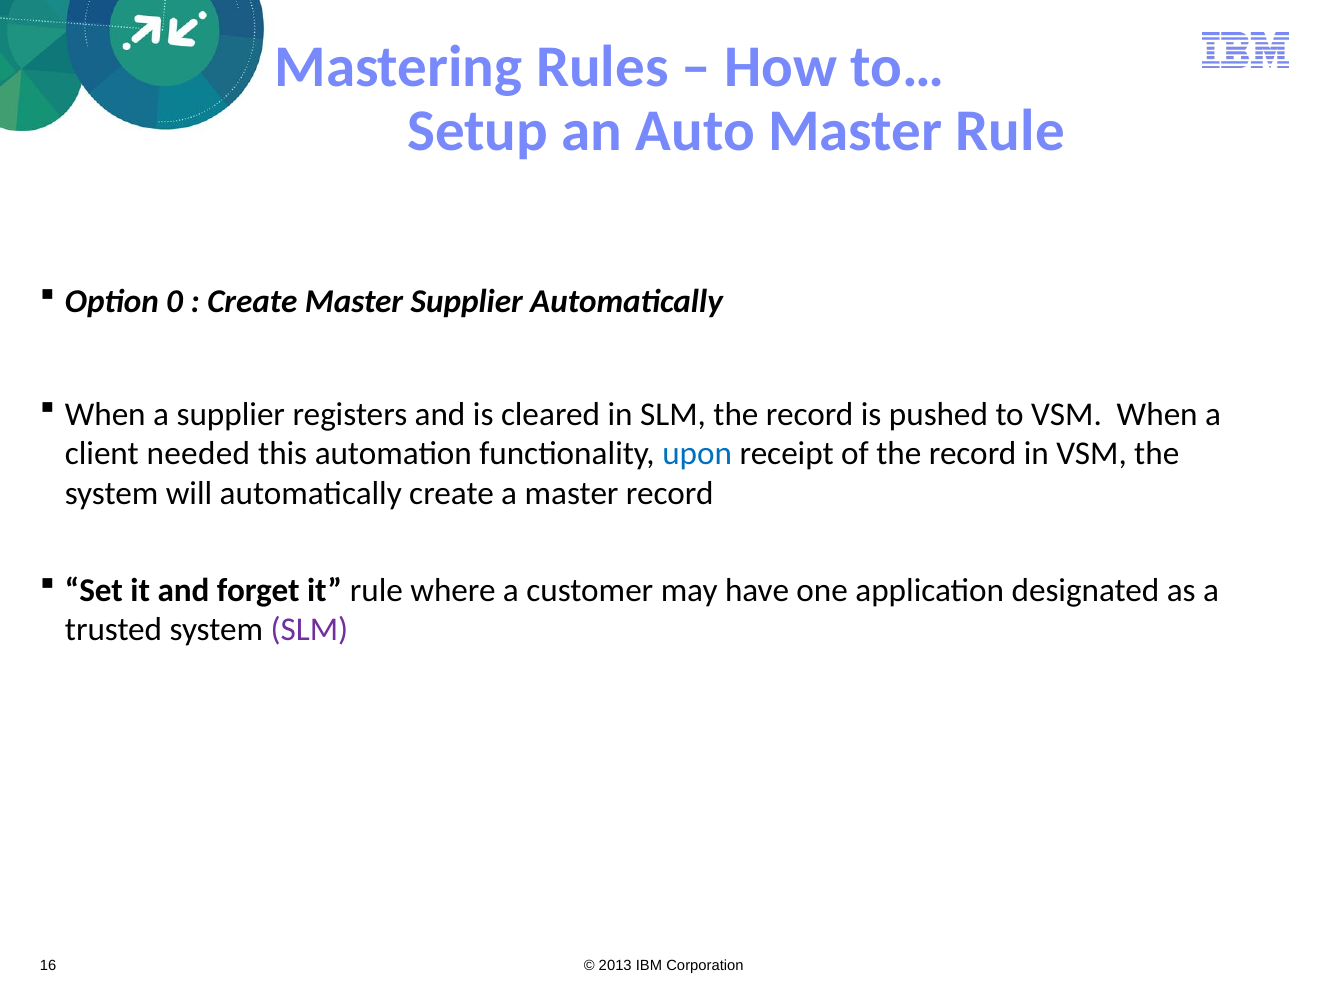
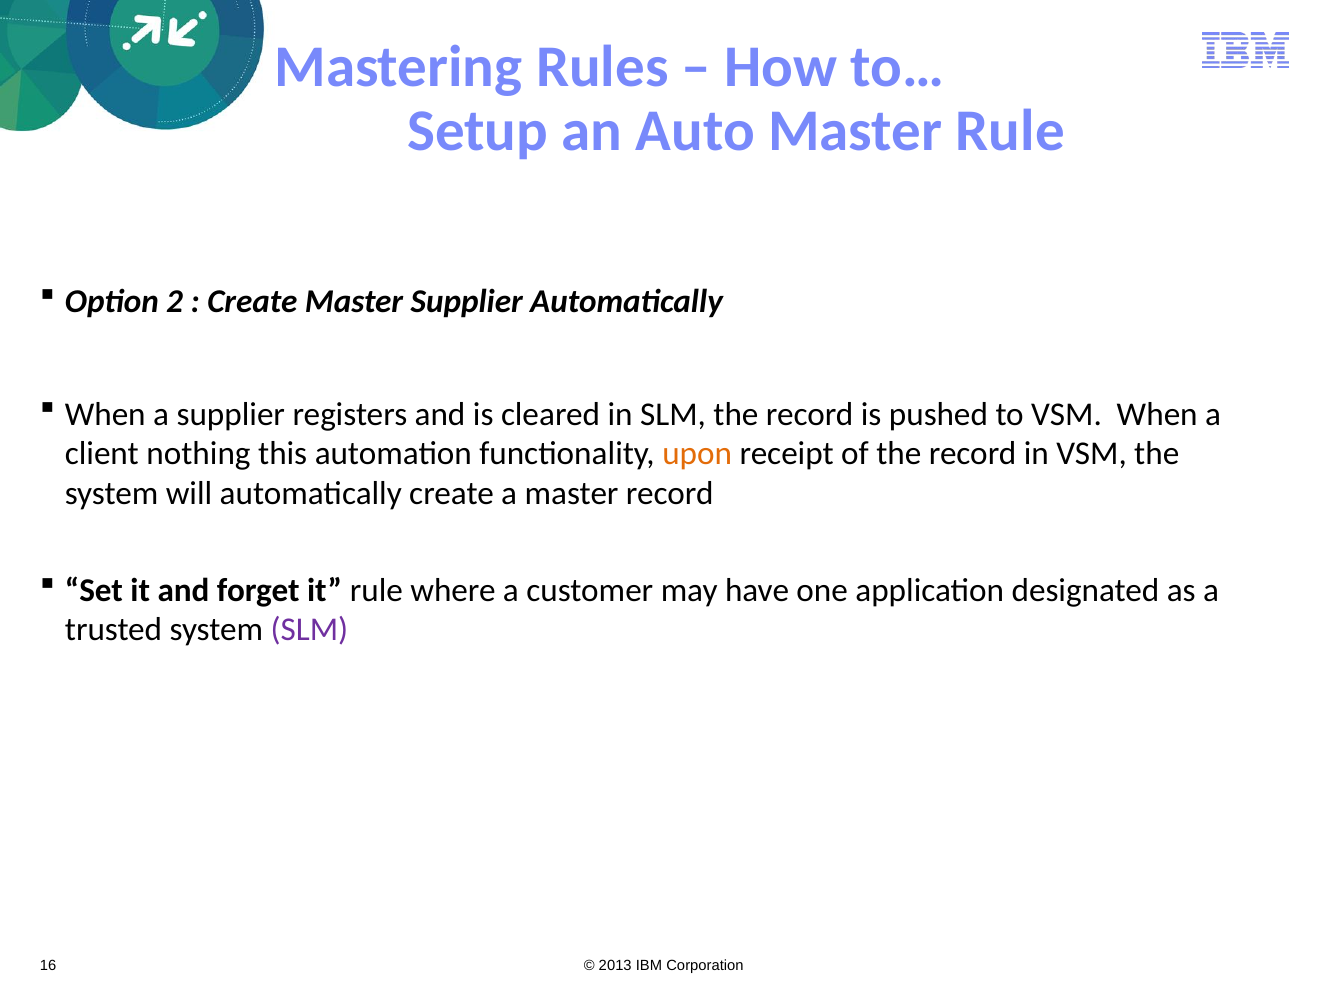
0: 0 -> 2 (175, 301)
needed: needed -> nothing (198, 454)
upon colour: blue -> orange (697, 454)
